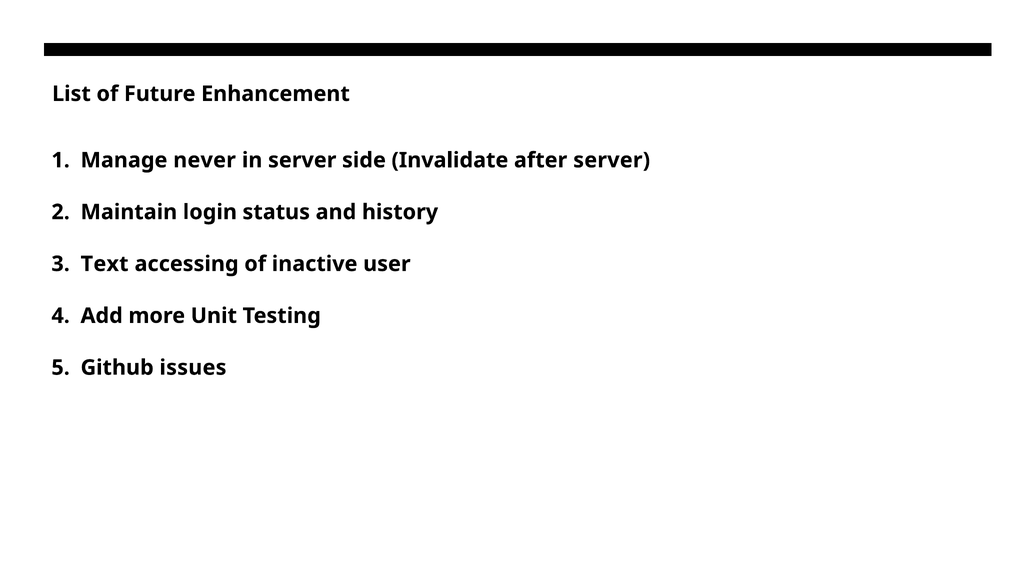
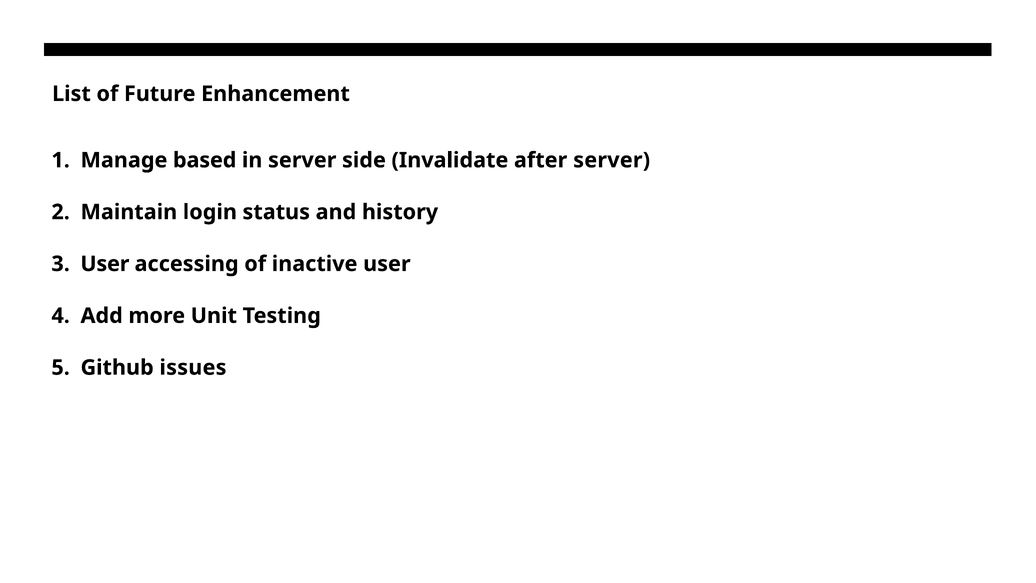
never: never -> based (205, 160)
Text: Text -> User (105, 264)
